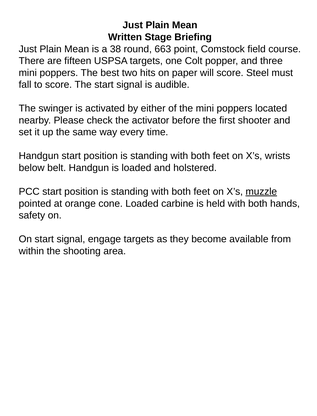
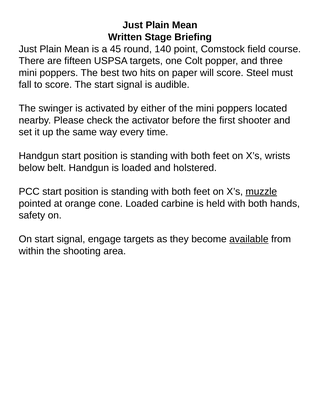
38: 38 -> 45 (115, 49)
663: 663 -> 140 (163, 49)
available underline: none -> present (249, 239)
